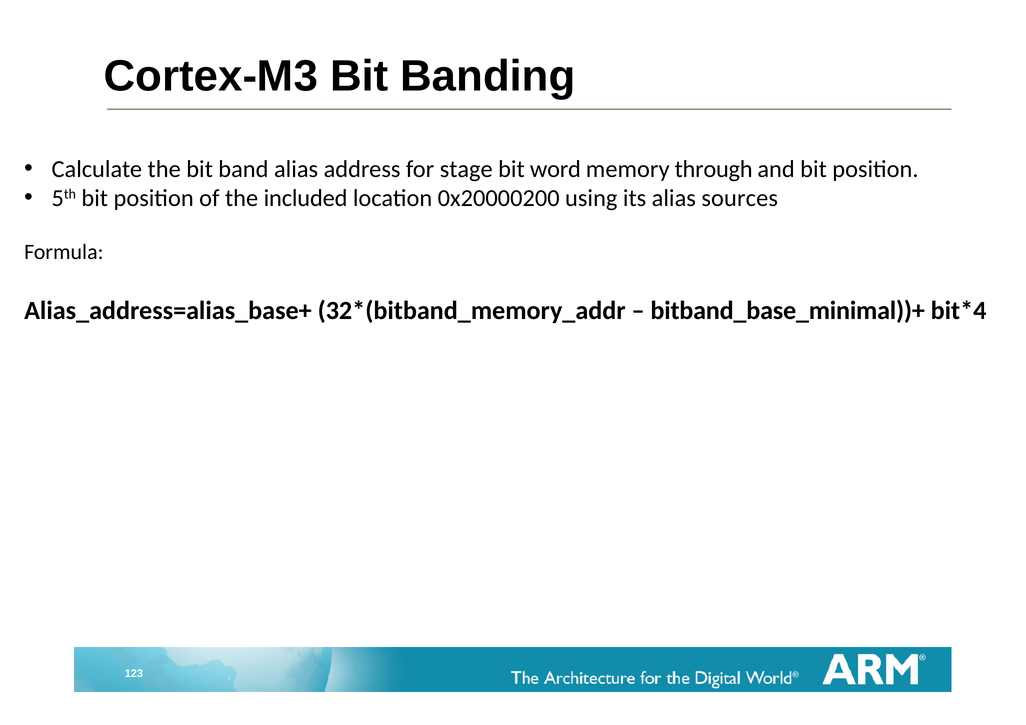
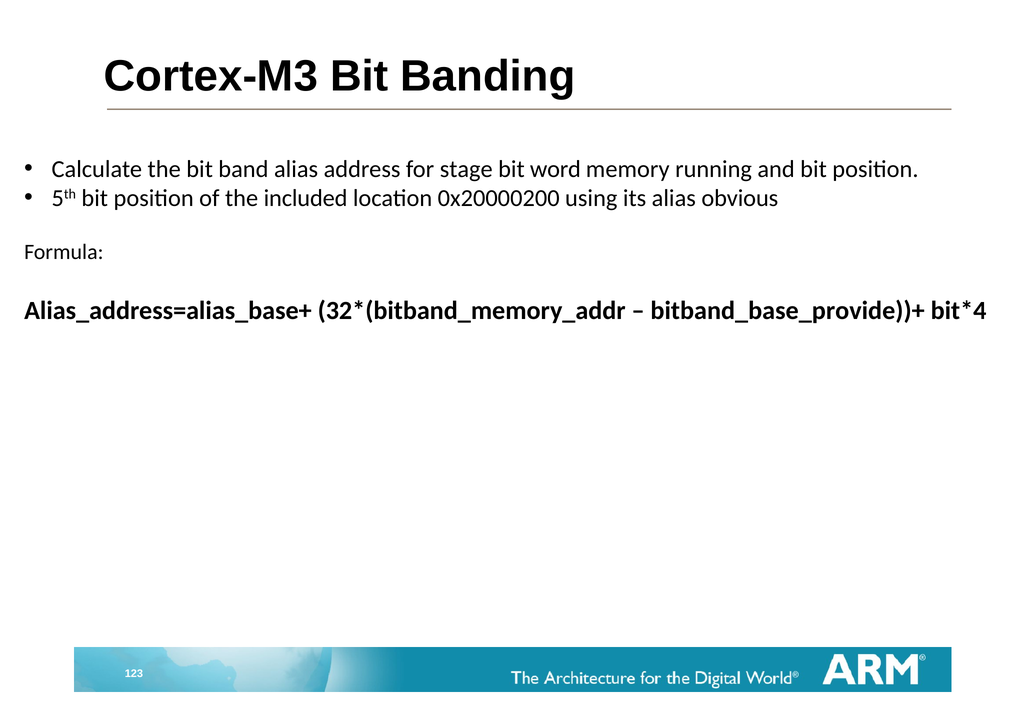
through: through -> running (714, 169)
sources: sources -> obvious (740, 198)
bitband_base_minimal))+: bitband_base_minimal))+ -> bitband_base_provide))+ (788, 311)
